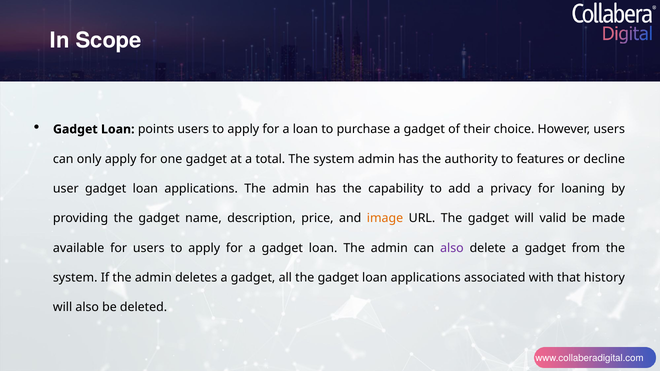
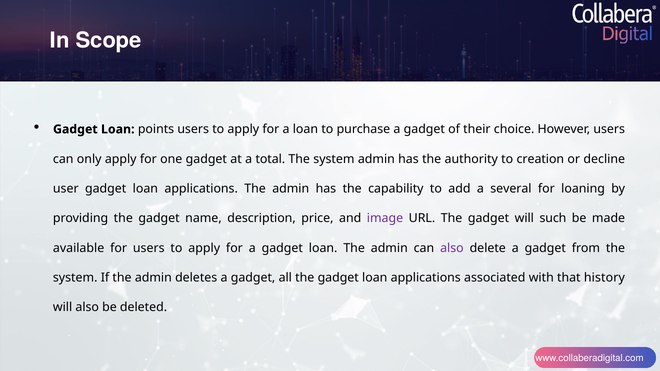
features: features -> creation (540, 159)
privacy: privacy -> several (511, 189)
image colour: orange -> purple (385, 218)
valid: valid -> such (553, 218)
